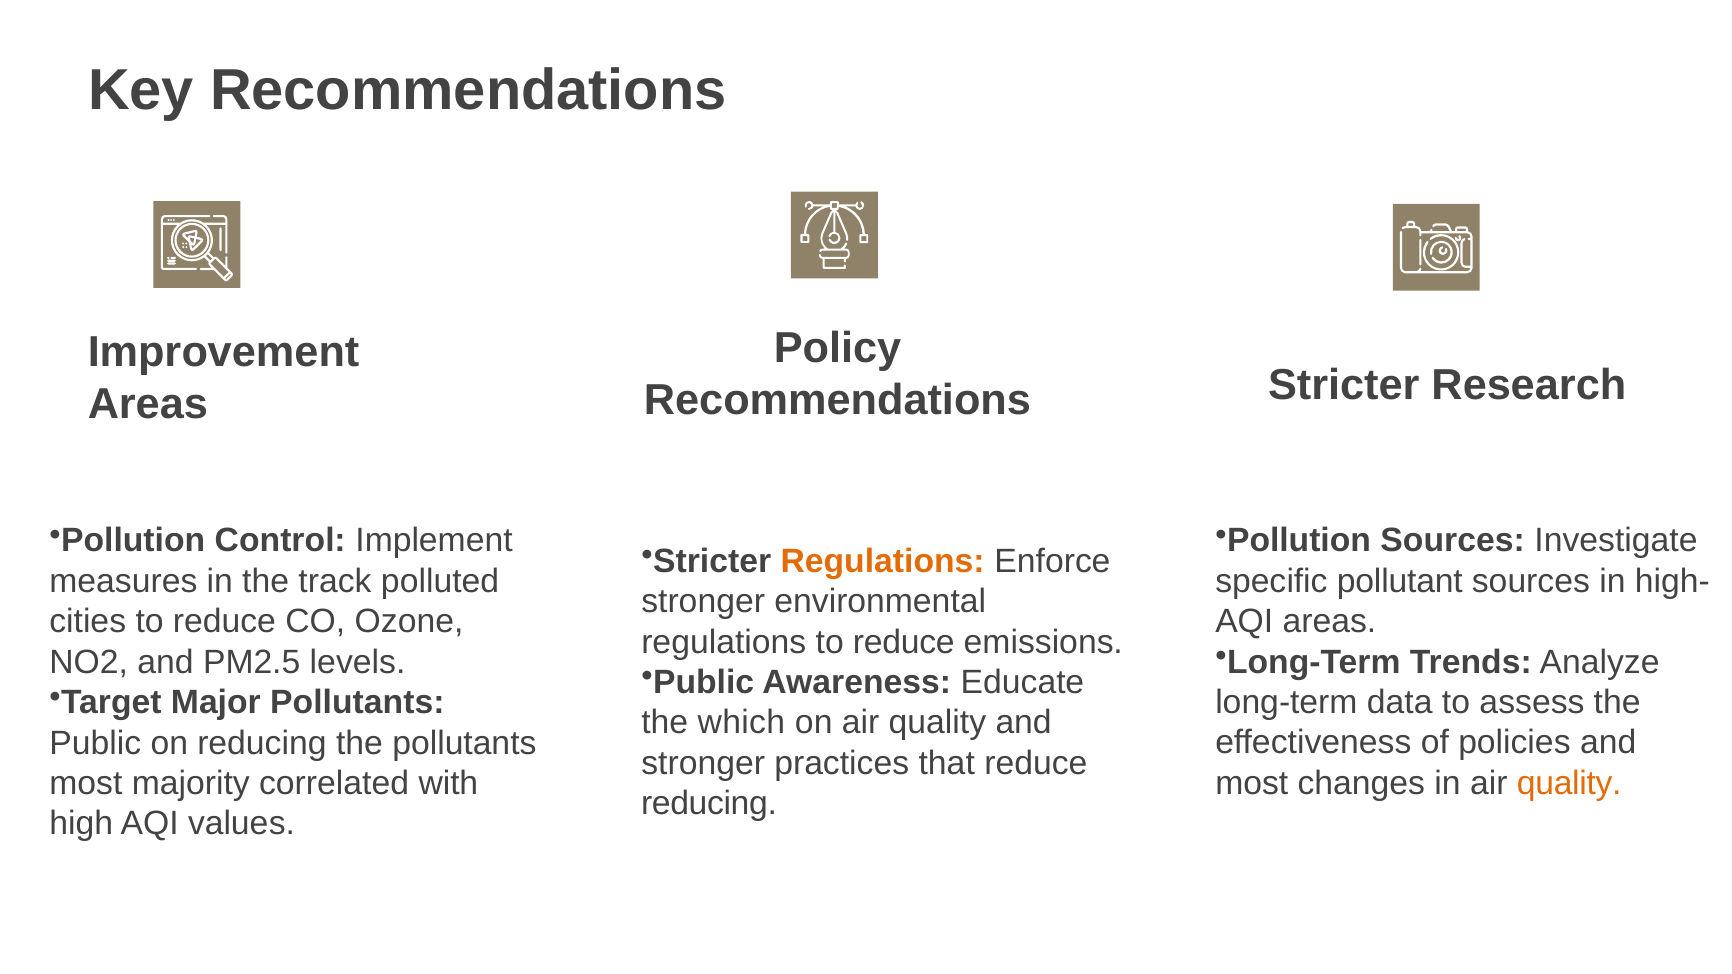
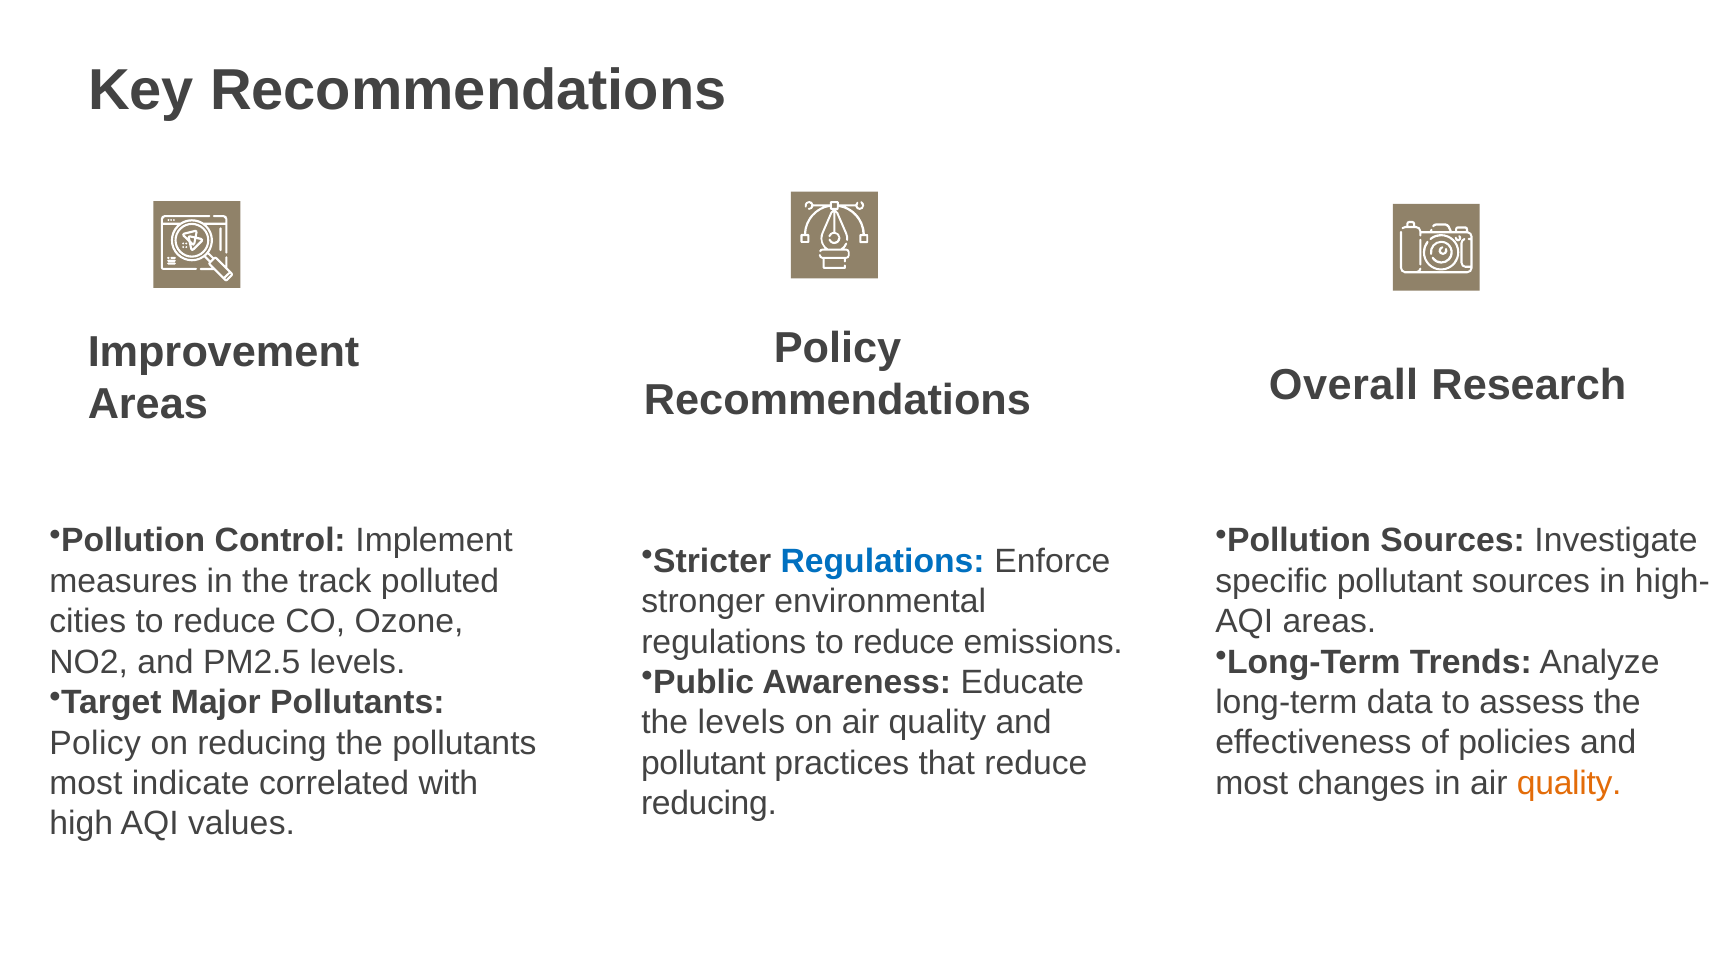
Recommendations Stricter: Stricter -> Overall (1344, 386)
Regulations colour: orange -> blue (883, 561)
the which: which -> levels (741, 723)
Public: Public -> Policy (95, 743)
stronger: stronger -> pollutant (703, 763)
majority: majority -> indicate (191, 784)
